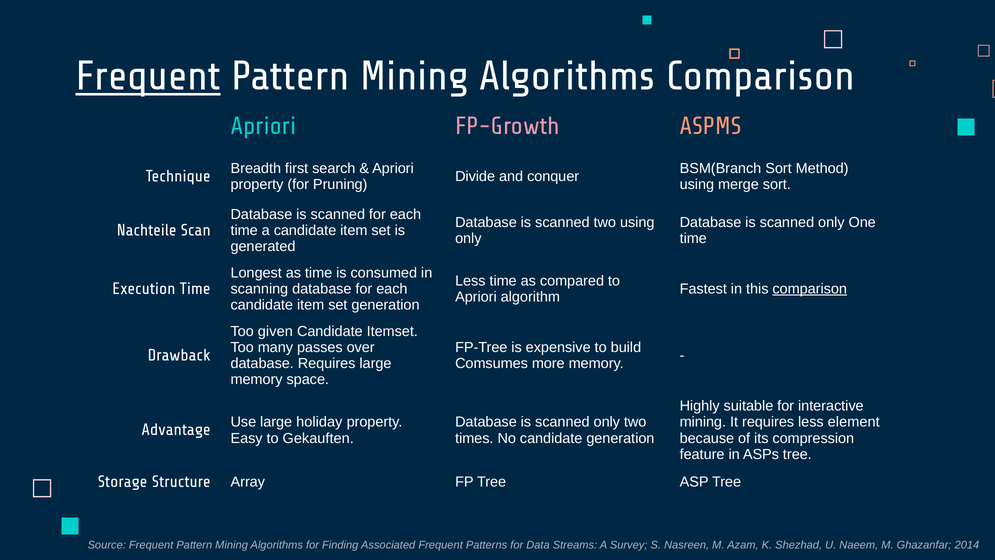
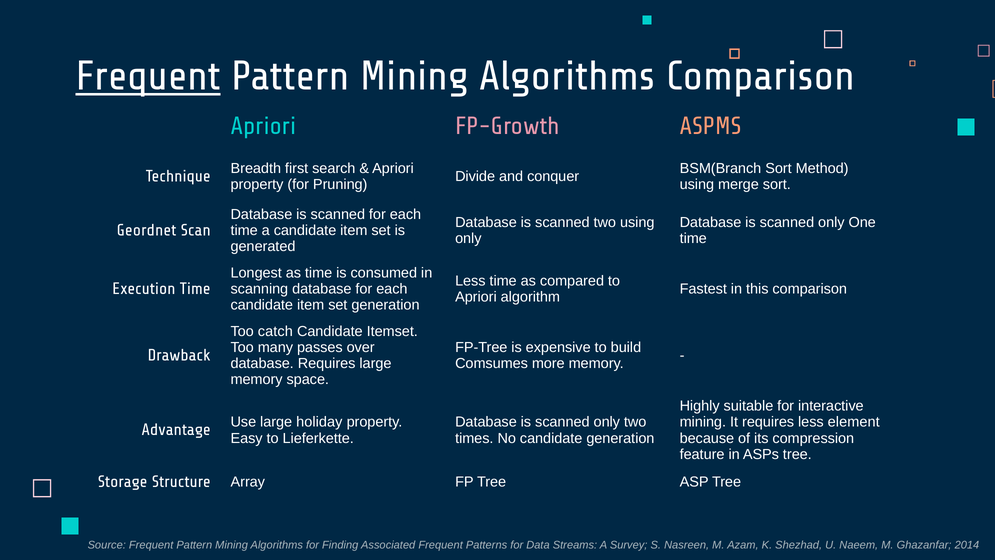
Nachteile: Nachteile -> Geordnet (147, 230)
comparison underline: present -> none (810, 289)
given: given -> catch (275, 331)
Gekauften: Gekauften -> Lieferkette (318, 438)
